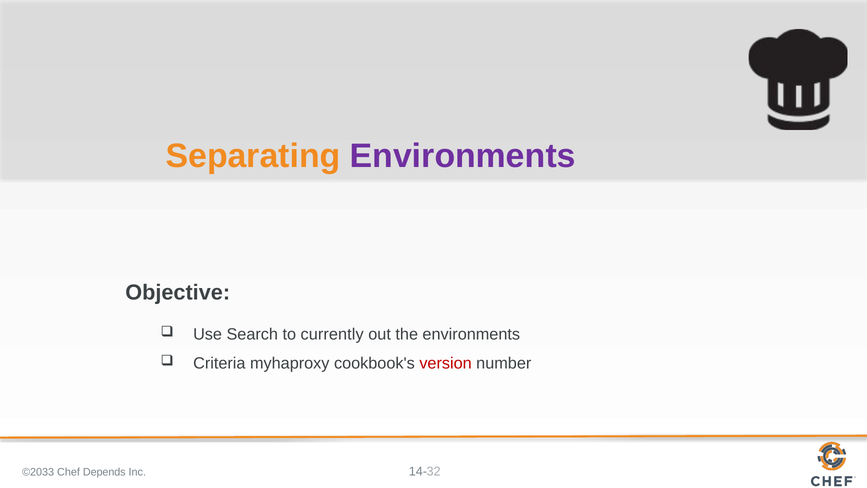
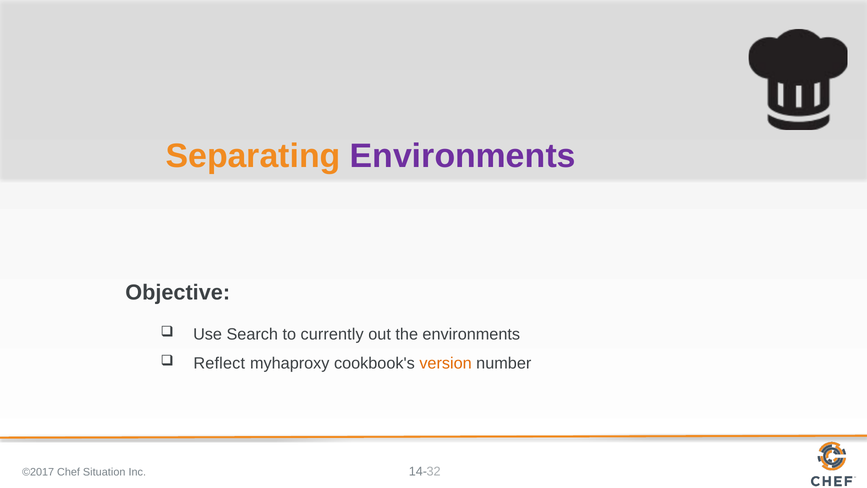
Criteria: Criteria -> Reflect (219, 363)
version colour: red -> orange (446, 363)
©2033: ©2033 -> ©2017 (38, 472)
Depends: Depends -> Situation (104, 472)
